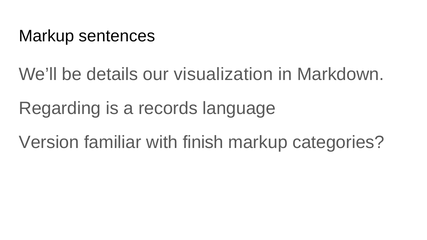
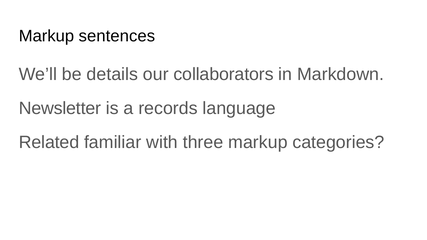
visualization: visualization -> collaborators (224, 74)
Regarding: Regarding -> Newsletter (60, 108)
Version: Version -> Related (49, 142)
finish: finish -> three (203, 142)
